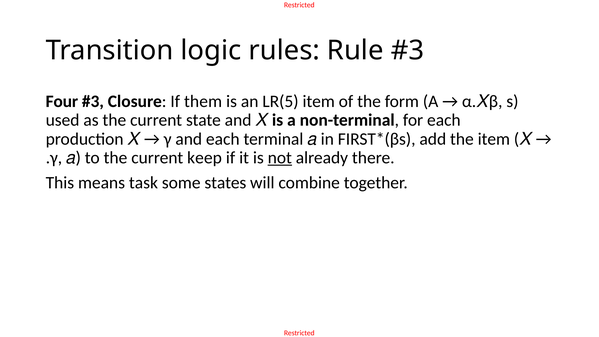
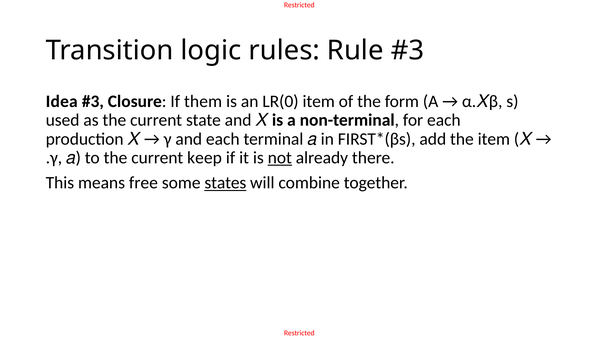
Four: Four -> Idea (62, 101)
LR(5: LR(5 -> LR(0 (280, 101)
task: task -> free (143, 183)
states underline: none -> present (225, 183)
